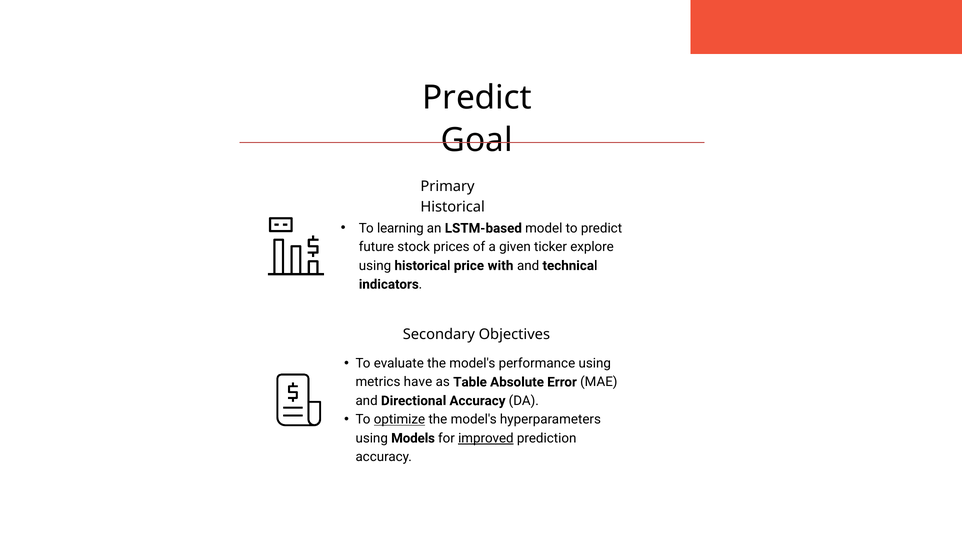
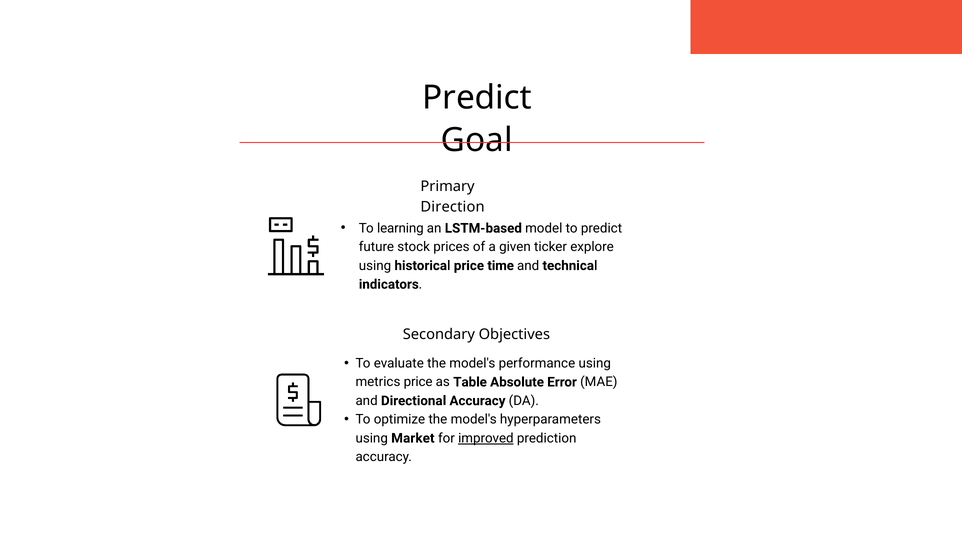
Historical: Historical -> Direction (453, 207)
with: with -> time (501, 266)
metrics have: have -> price (418, 382)
optimize underline: present -> none (399, 420)
Models: Models -> Market (413, 438)
